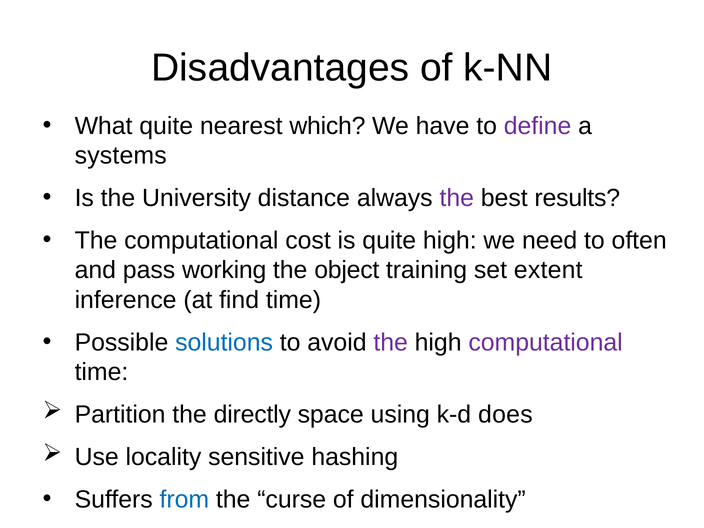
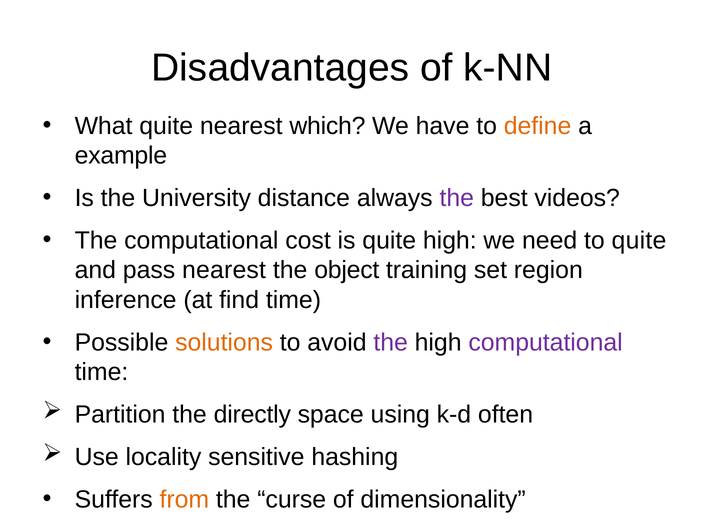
define colour: purple -> orange (538, 126)
systems: systems -> example (121, 156)
results: results -> videos (577, 198)
to often: often -> quite (639, 240)
pass working: working -> nearest (224, 270)
extent: extent -> region (548, 270)
solutions colour: blue -> orange (224, 342)
does: does -> often (506, 415)
from colour: blue -> orange (184, 499)
